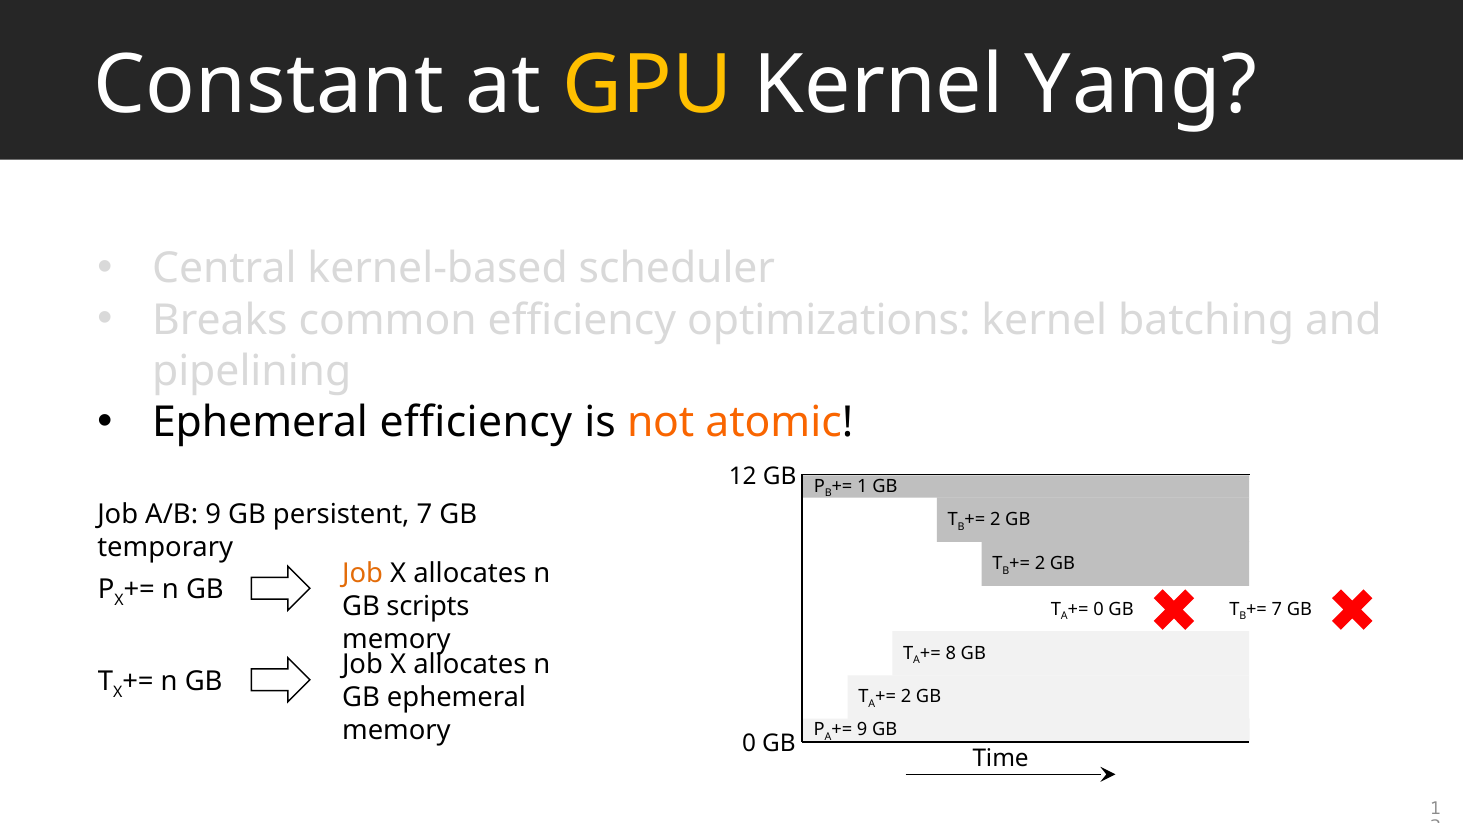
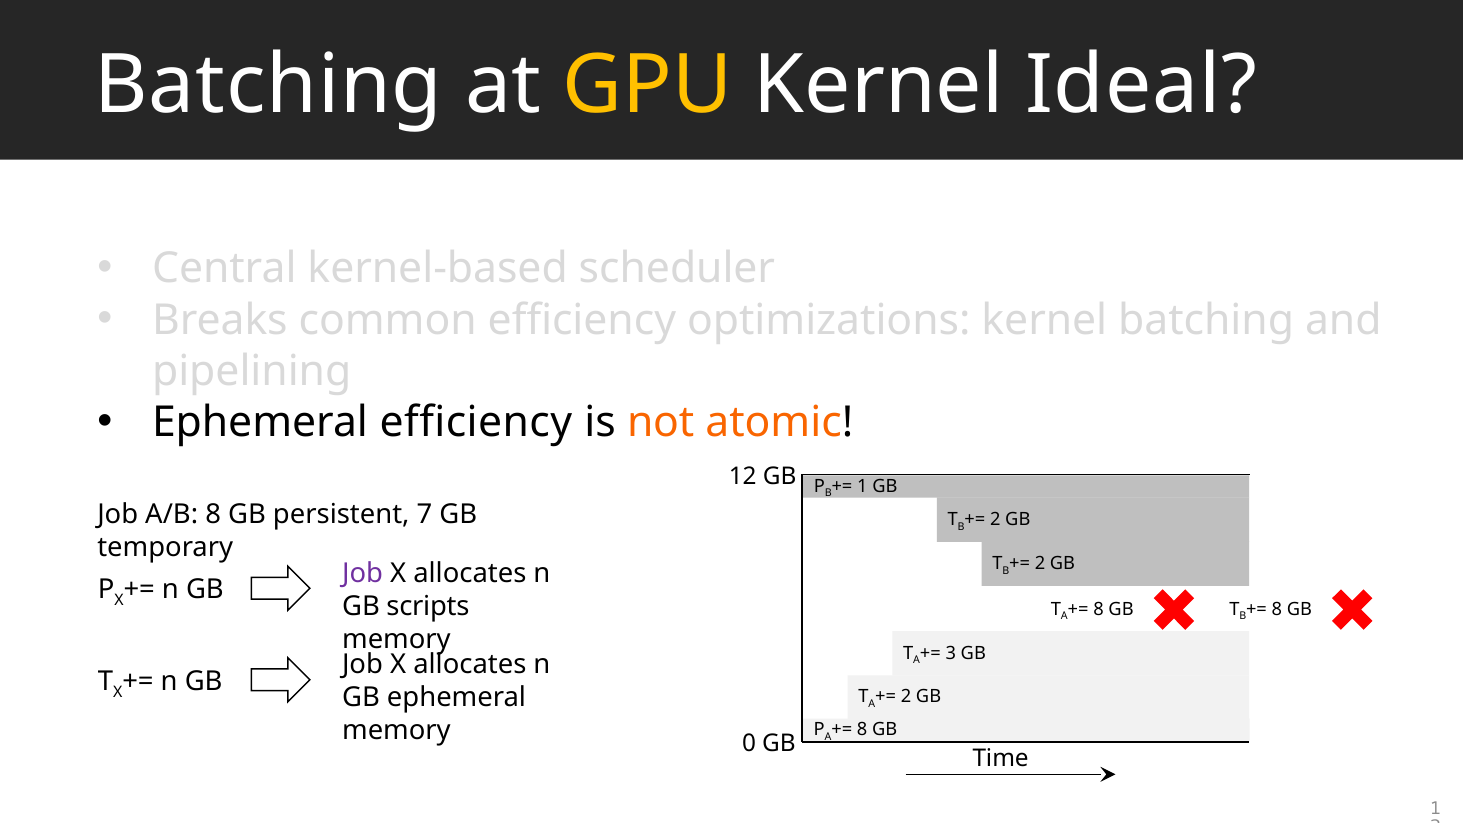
Constant: Constant -> Batching (268, 86)
Yang: Yang -> Ideal (1141, 86)
A/B 9: 9 -> 8 (213, 515)
Job colour: orange -> purple (363, 573)
0: 0 -> 8 (1099, 609)
7: 7 -> 8 (1277, 609)
8: 8 -> 3 (951, 653)
9: 9 -> 8 (862, 730)
